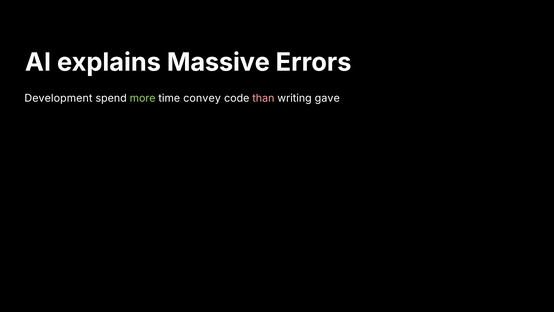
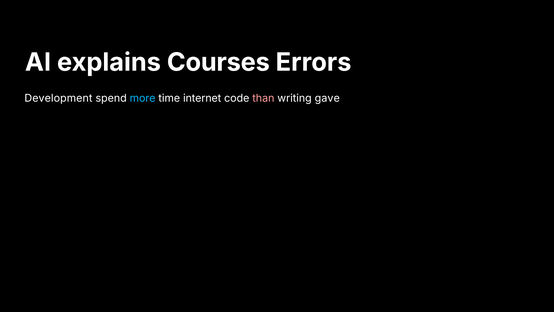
Massive: Massive -> Courses (218, 62)
more colour: light green -> light blue (143, 98)
convey: convey -> internet (202, 98)
